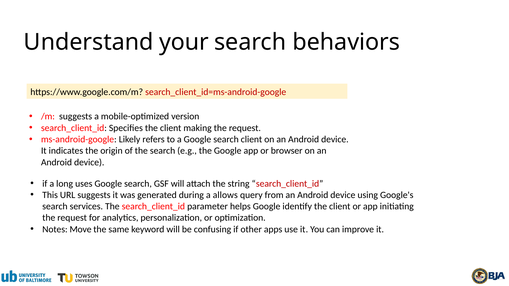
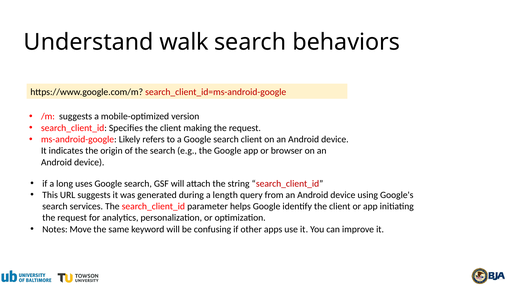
your: your -> walk (184, 42)
allows: allows -> length (225, 195)
